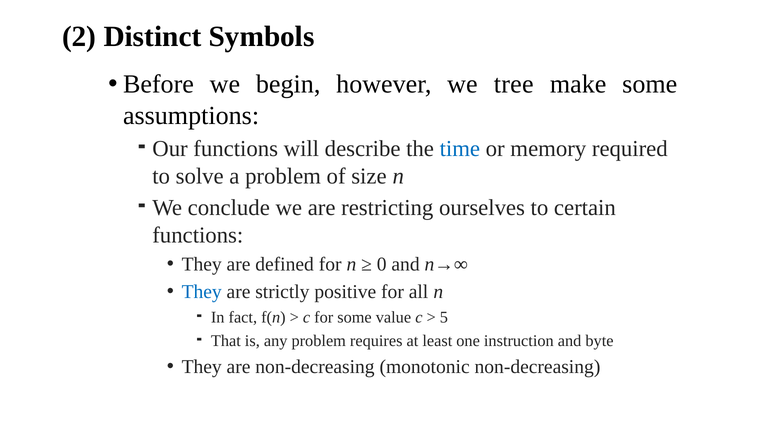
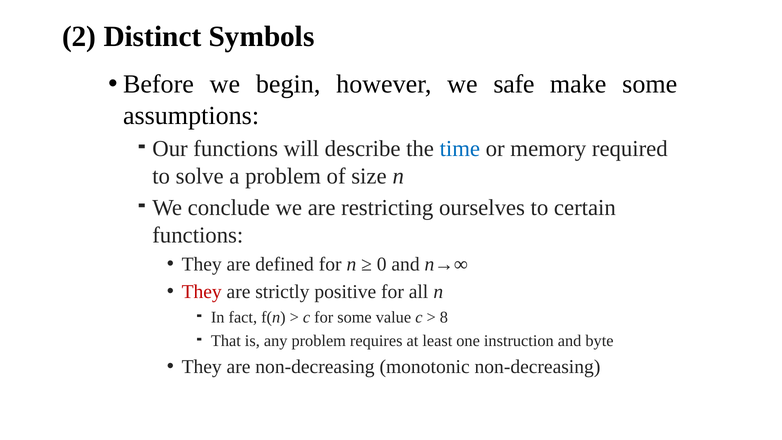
tree: tree -> safe (514, 84)
They colour: blue -> red (202, 292)
5: 5 -> 8 (444, 317)
